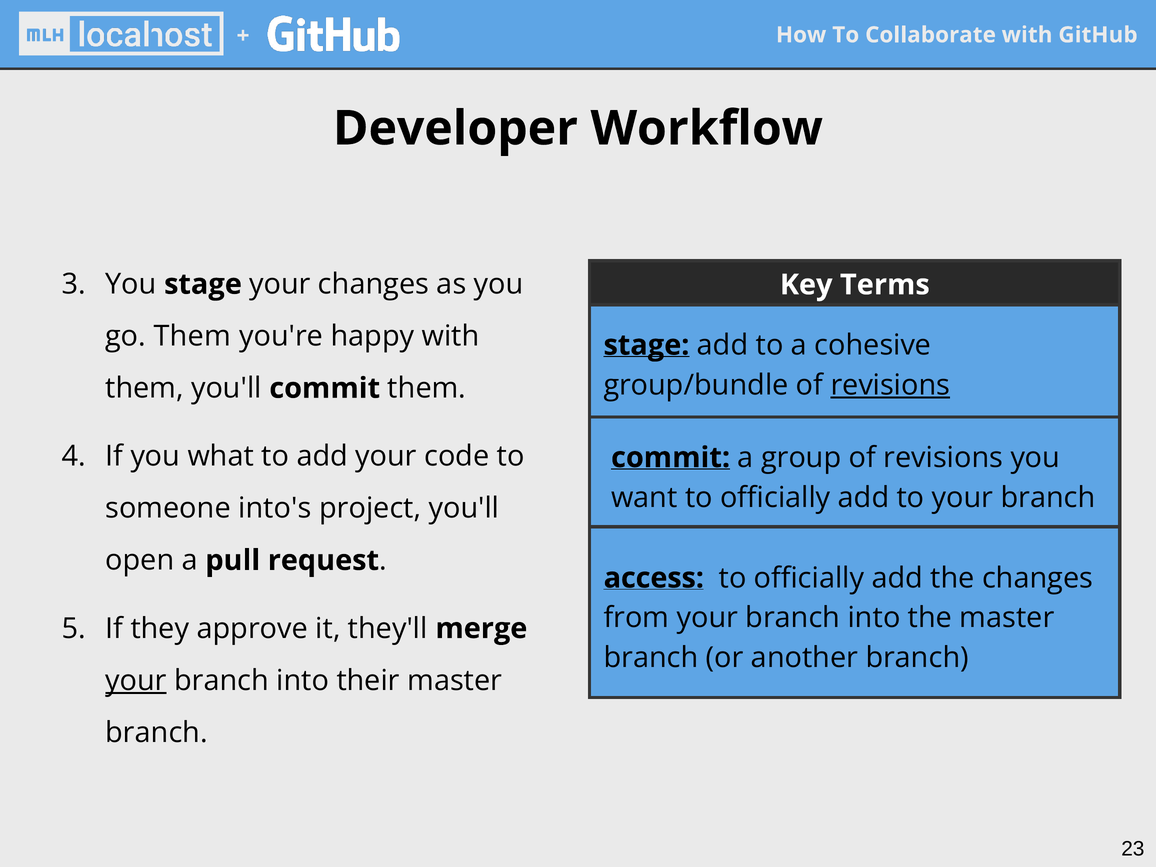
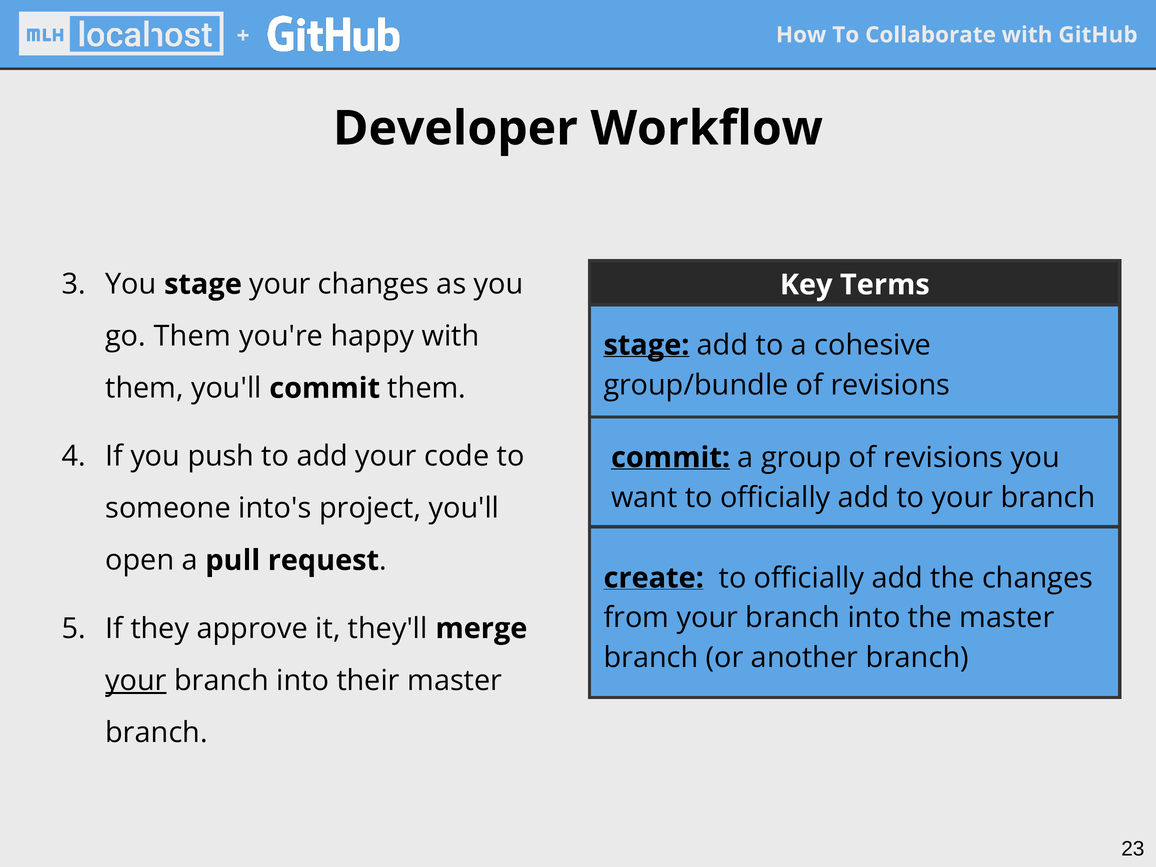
revisions underline: present -> none (890, 385)
what: what -> push (221, 456)
access: access -> create (654, 578)
